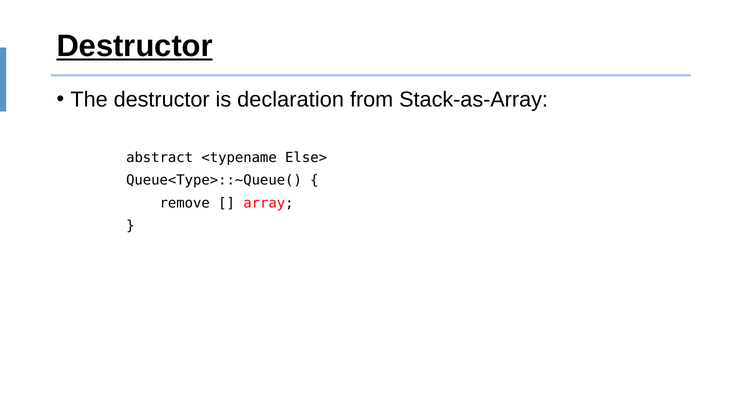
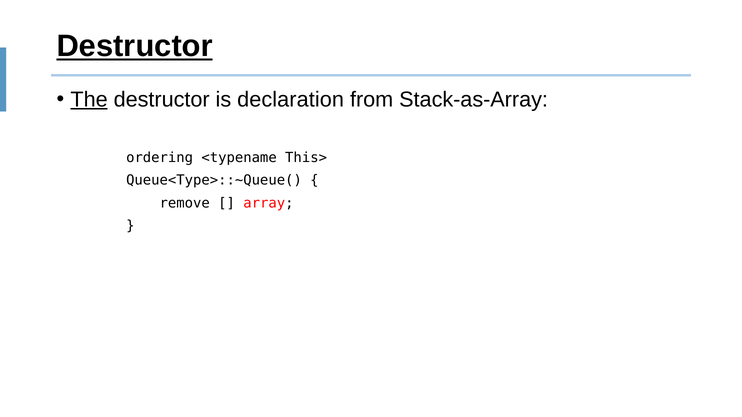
The underline: none -> present (89, 100)
abstract: abstract -> ordering (160, 158)
Else>: Else> -> This> (306, 158)
